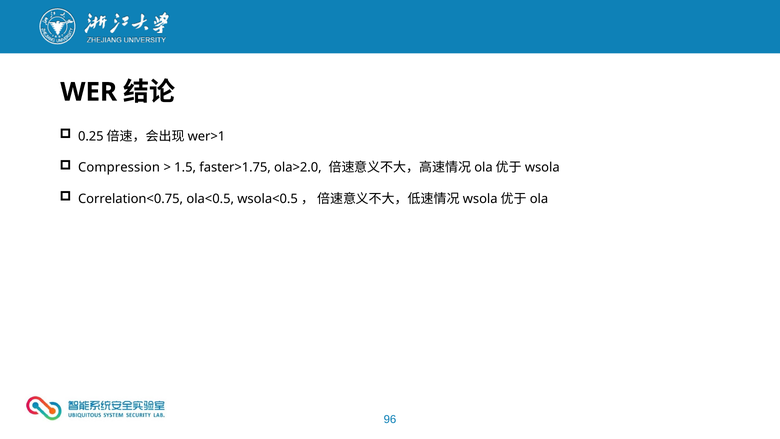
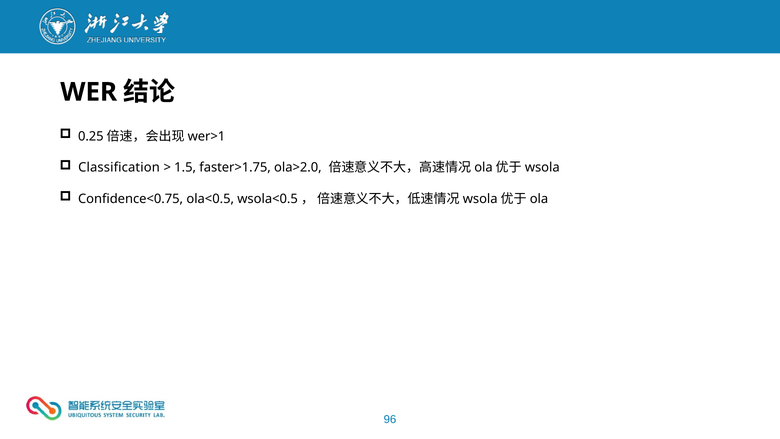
Compression: Compression -> Classification (119, 167)
Correlation<0.75: Correlation<0.75 -> Confidence<0.75 (131, 199)
